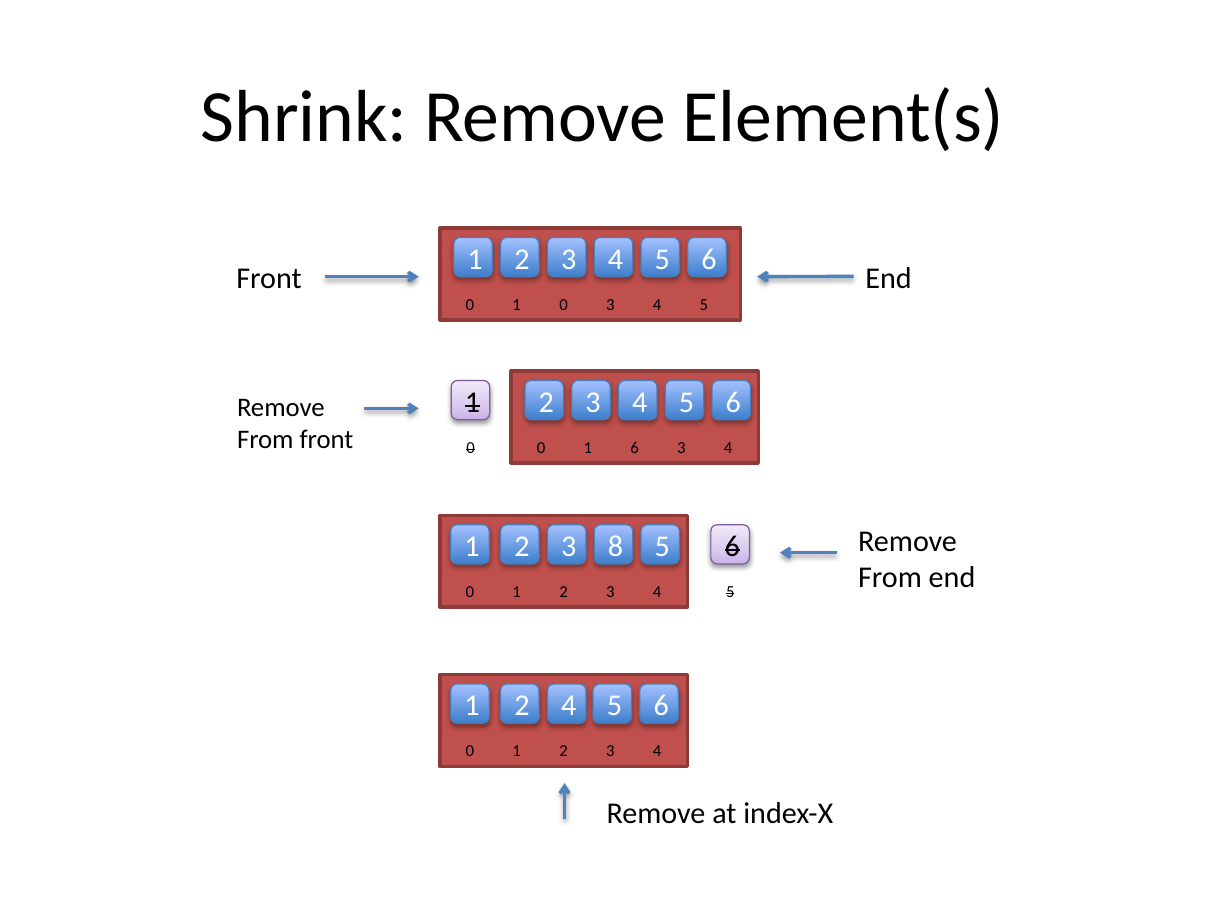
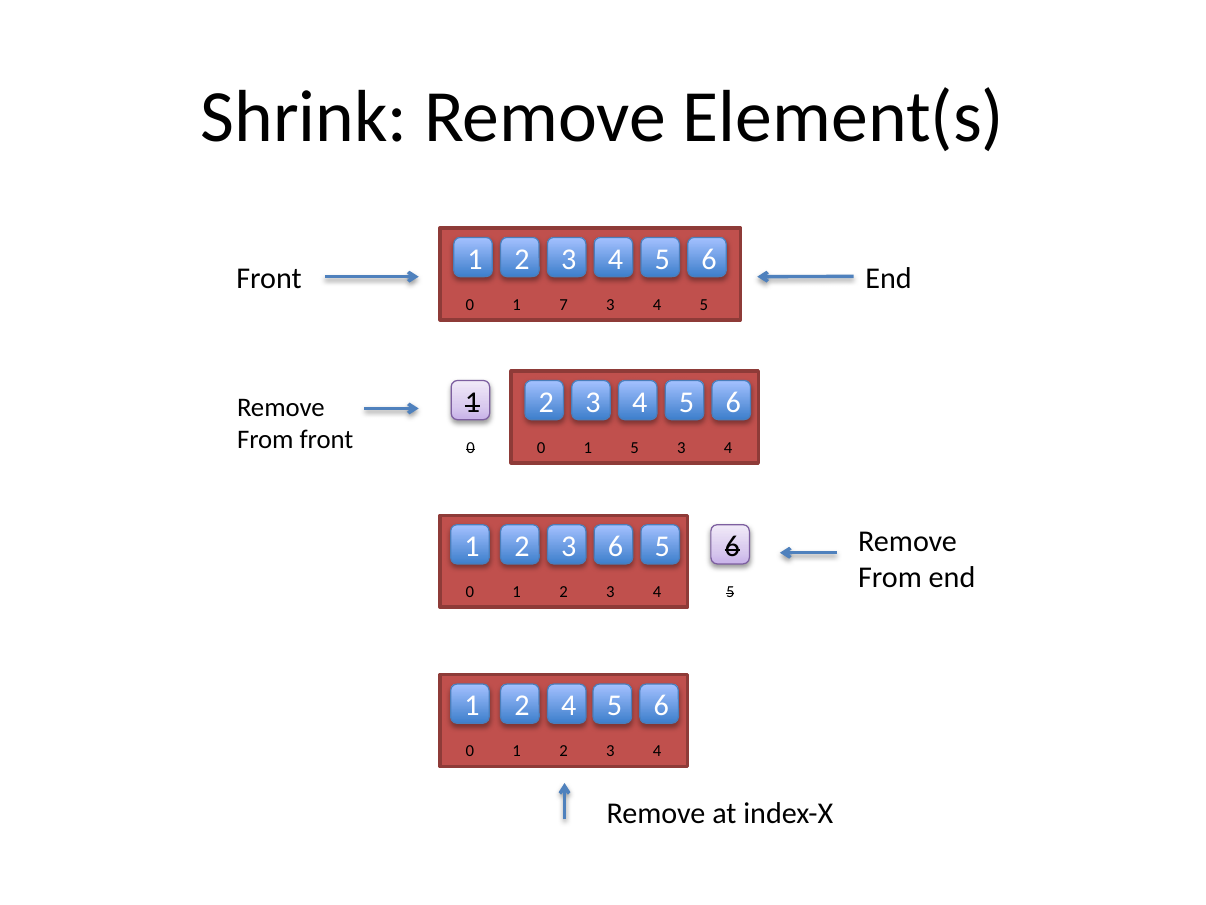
1 0: 0 -> 7 (564, 304)
1 6: 6 -> 5 (635, 447)
3 8: 8 -> 6 (615, 546)
